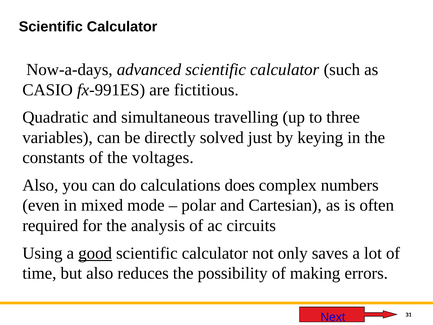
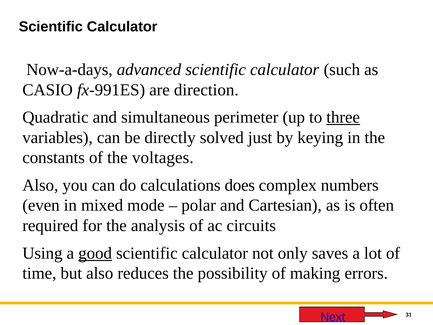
fictitious: fictitious -> direction (206, 90)
travelling: travelling -> perimeter (246, 117)
three underline: none -> present (343, 117)
